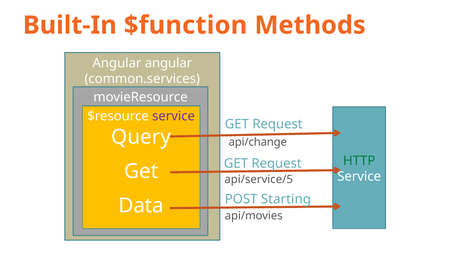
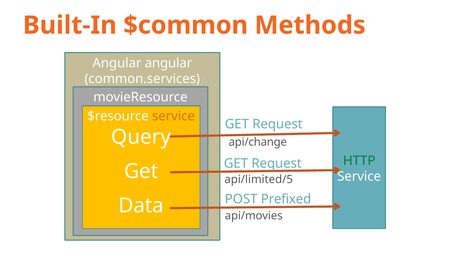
$function: $function -> $common (186, 25)
service colour: purple -> orange (174, 116)
api/service/5: api/service/5 -> api/limited/5 (259, 179)
Starting: Starting -> Prefixed (286, 199)
